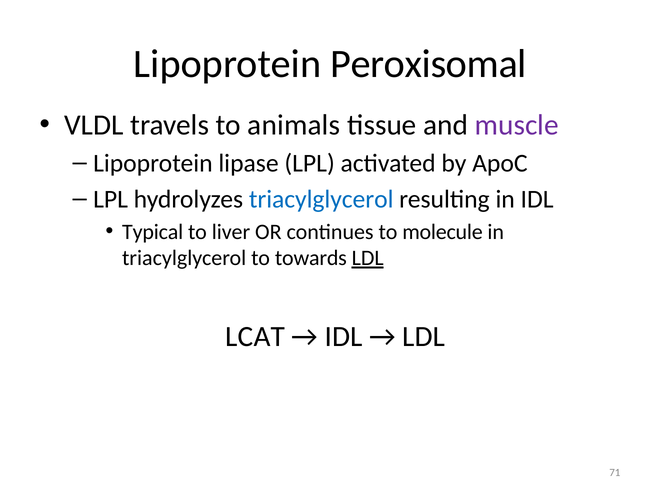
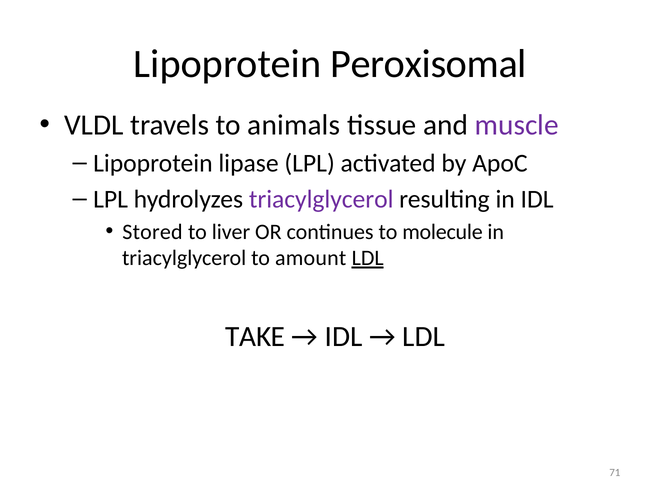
triacylglycerol colour: blue -> purple (321, 199)
Typical: Typical -> Stored (152, 232)
towards: towards -> amount (311, 258)
LCAT: LCAT -> TAKE (255, 336)
